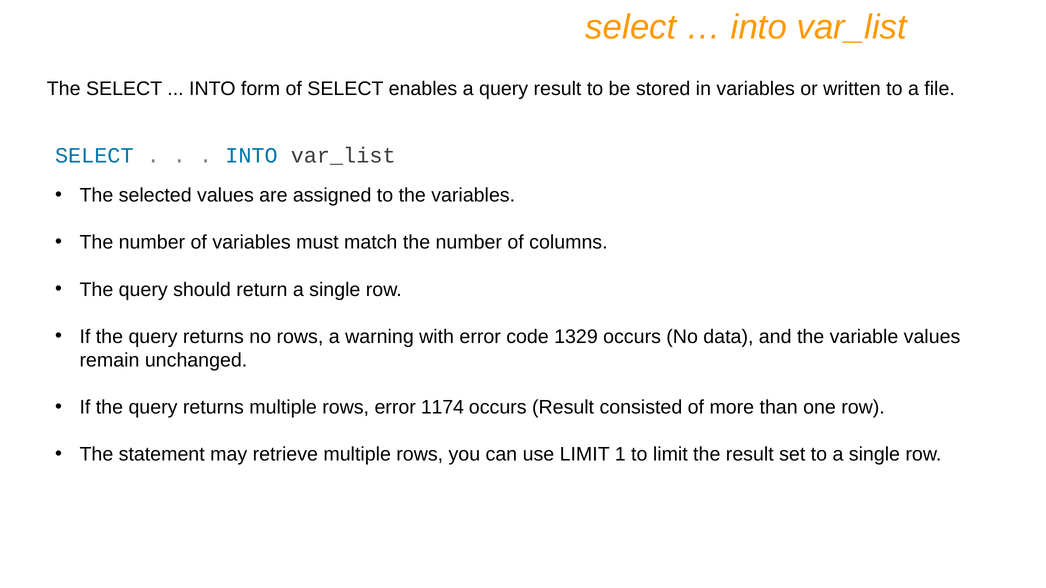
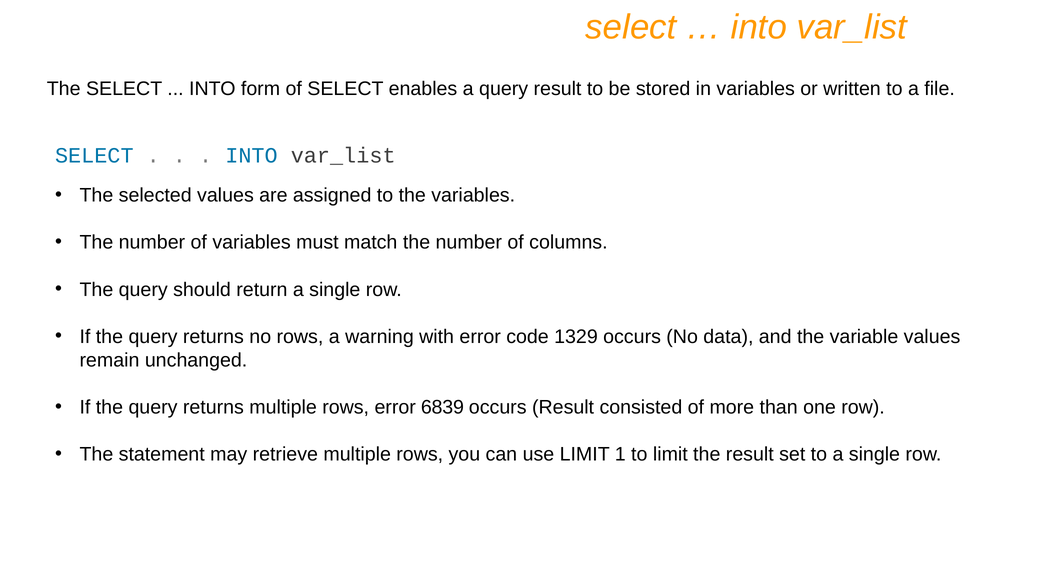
1174: 1174 -> 6839 (442, 407)
